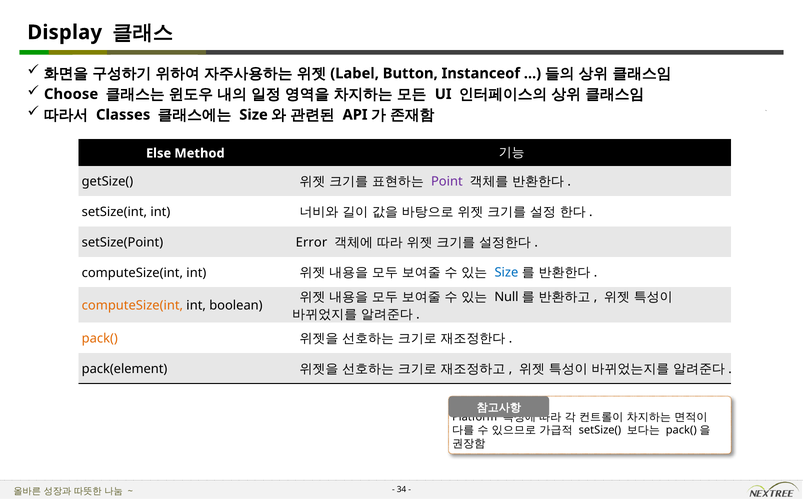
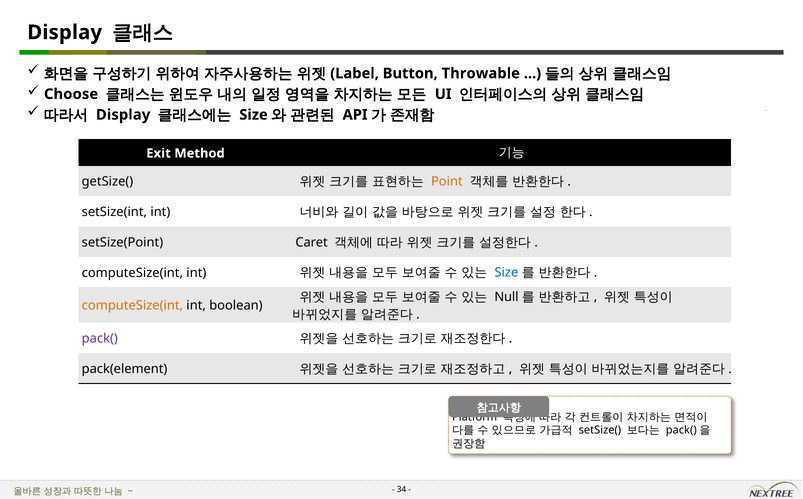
Instanceof: Instanceof -> Throwable (481, 73)
Classes: Classes -> Display (123, 115)
Else: Else -> Exit (159, 153)
Point colour: purple -> orange (447, 181)
Error: Error -> Caret (312, 242)
pack( colour: orange -> purple (100, 338)
